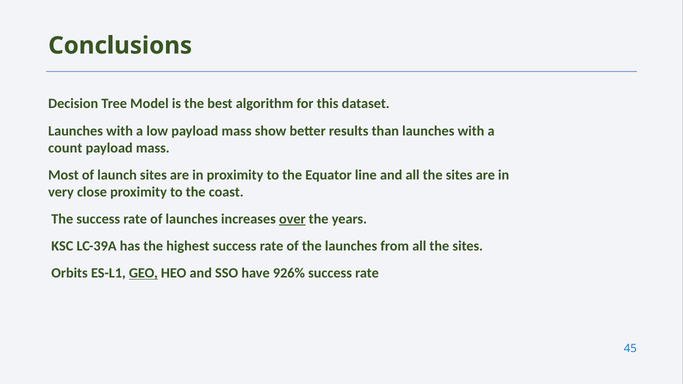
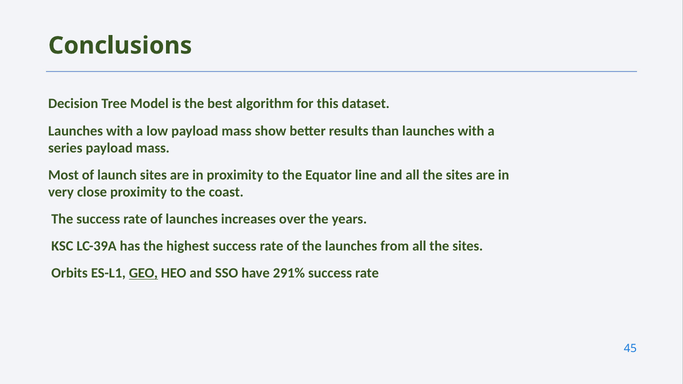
count: count -> series (65, 148)
over underline: present -> none (292, 219)
926%: 926% -> 291% (289, 273)
